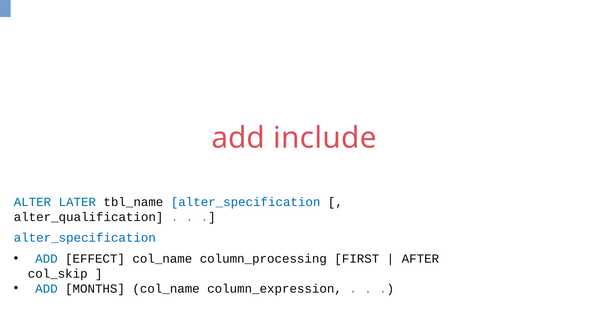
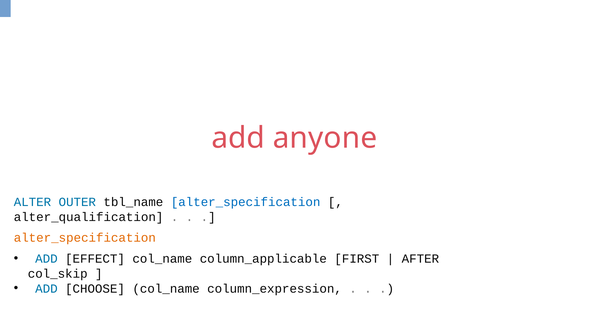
include: include -> anyone (325, 138)
LATER: LATER -> OUTER (77, 202)
alter_specification colour: blue -> orange (85, 238)
column_processing: column_processing -> column_applicable (263, 259)
MONTHS: MONTHS -> CHOOSE (95, 288)
